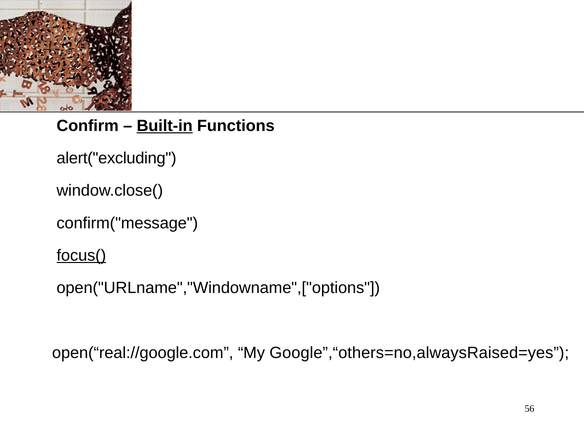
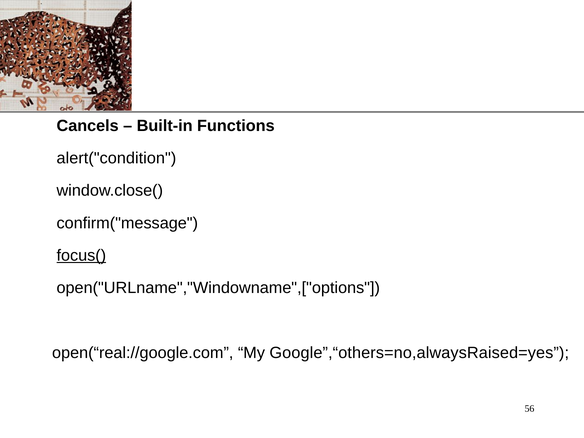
Confirm: Confirm -> Cancels (88, 126)
Built-in underline: present -> none (165, 126)
alert("excluding: alert("excluding -> alert("condition (116, 158)
